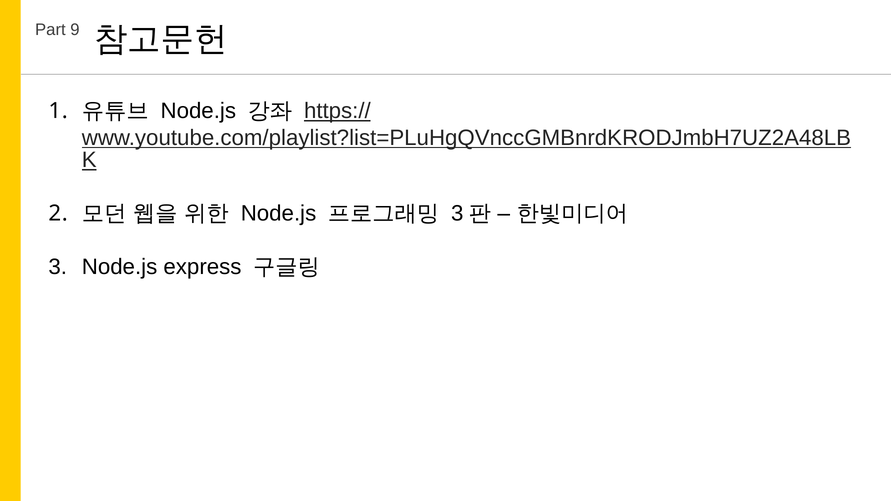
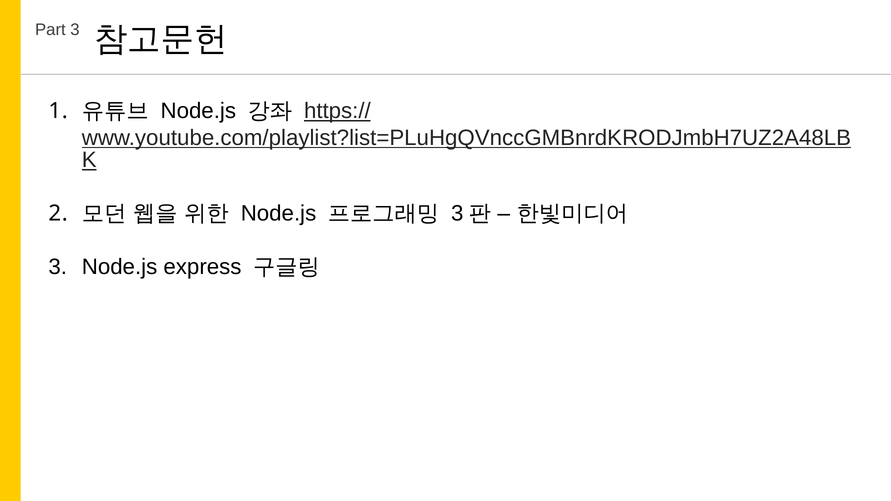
Part 9: 9 -> 3 (75, 30)
